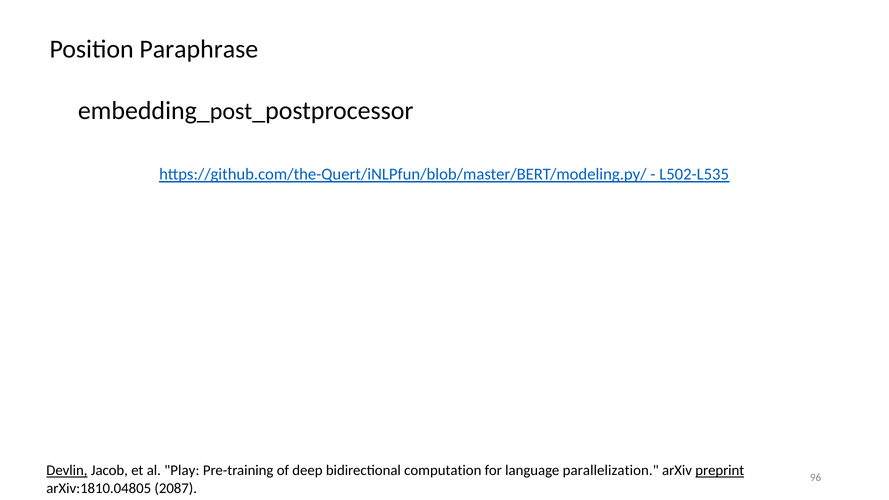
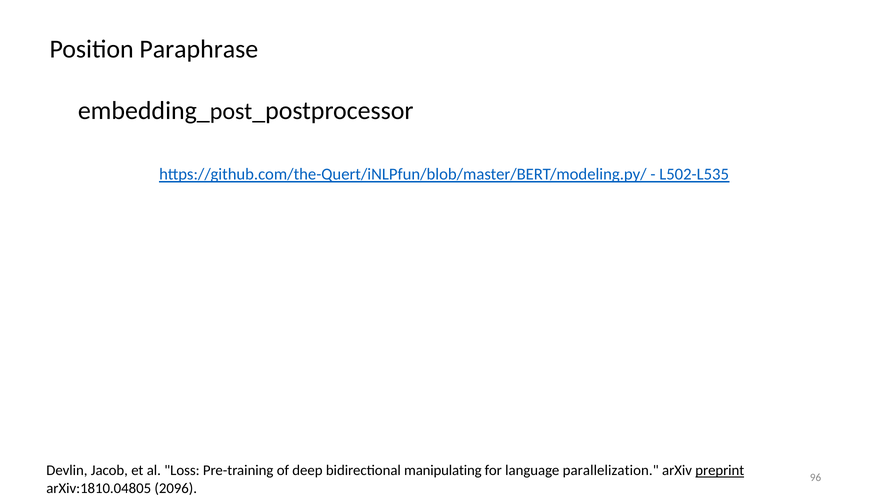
Devlin underline: present -> none (67, 471)
Play: Play -> Loss (182, 471)
computation: computation -> manipulating (443, 471)
2087: 2087 -> 2096 (176, 488)
